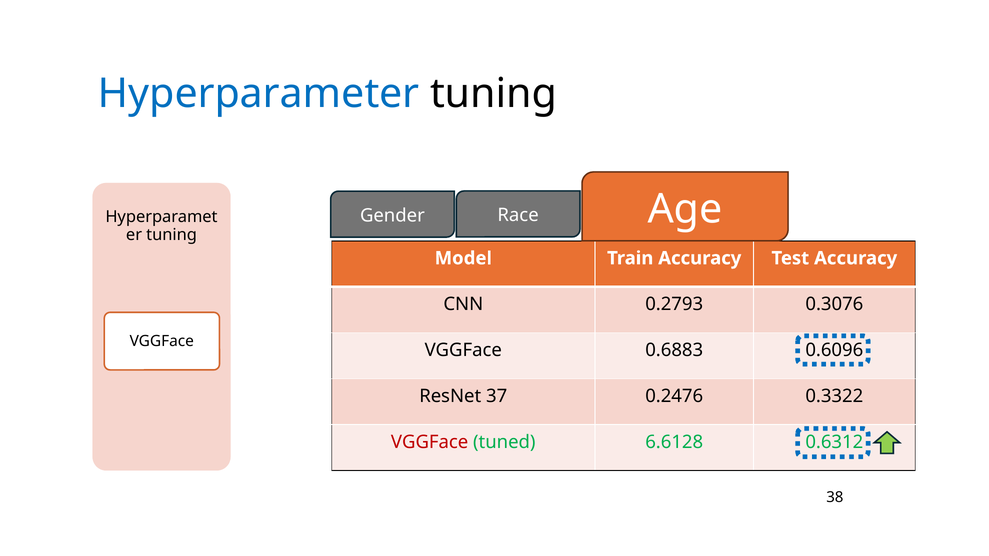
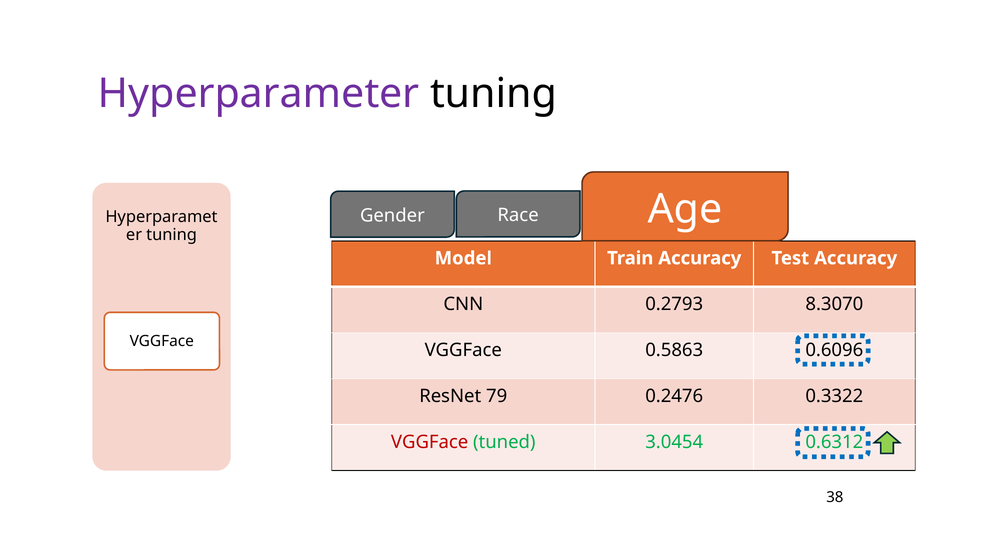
Hyperparameter colour: blue -> purple (259, 94)
0.3076: 0.3076 -> 8.3070 (834, 304)
0.6883: 0.6883 -> 0.5863 (674, 350)
37: 37 -> 79 (497, 396)
6.6128: 6.6128 -> 3.0454 (674, 442)
